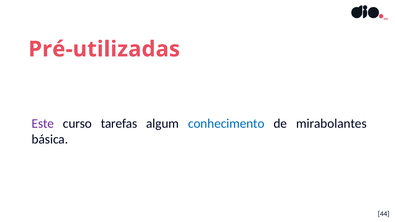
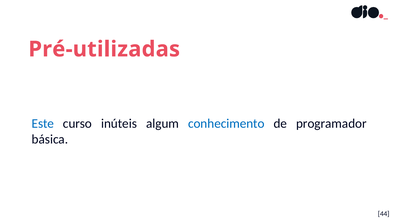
Este colour: purple -> blue (43, 124)
tarefas: tarefas -> inúteis (119, 124)
mirabolantes: mirabolantes -> programador (331, 124)
